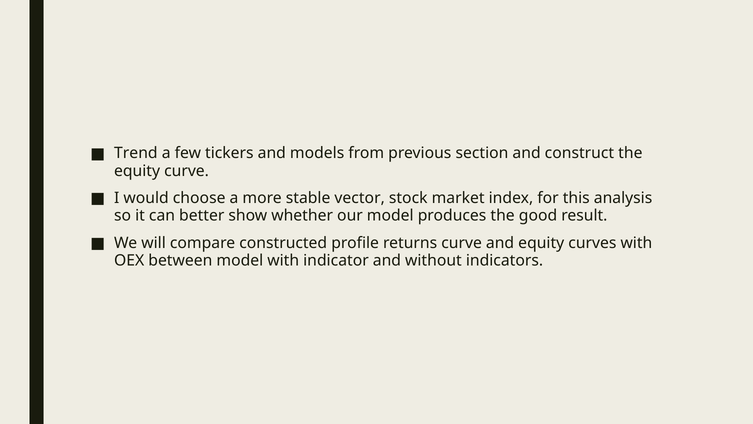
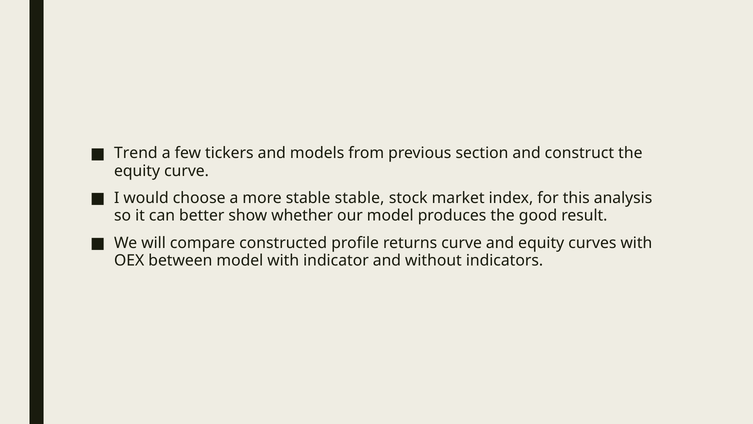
stable vector: vector -> stable (360, 198)
